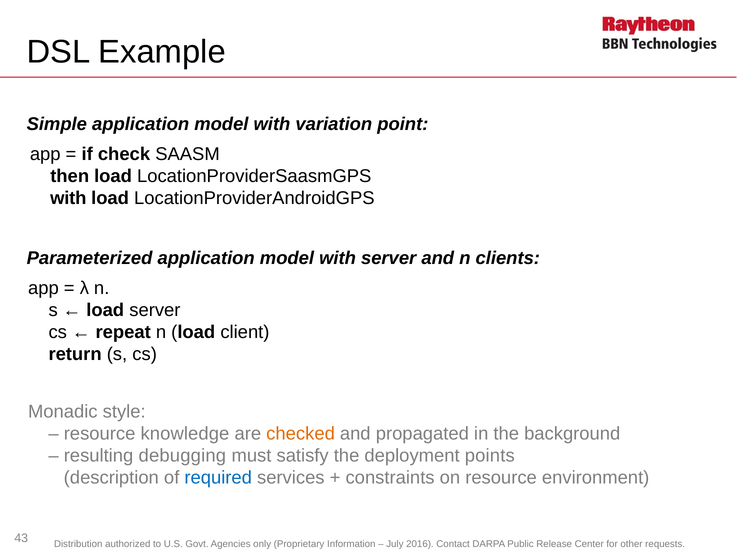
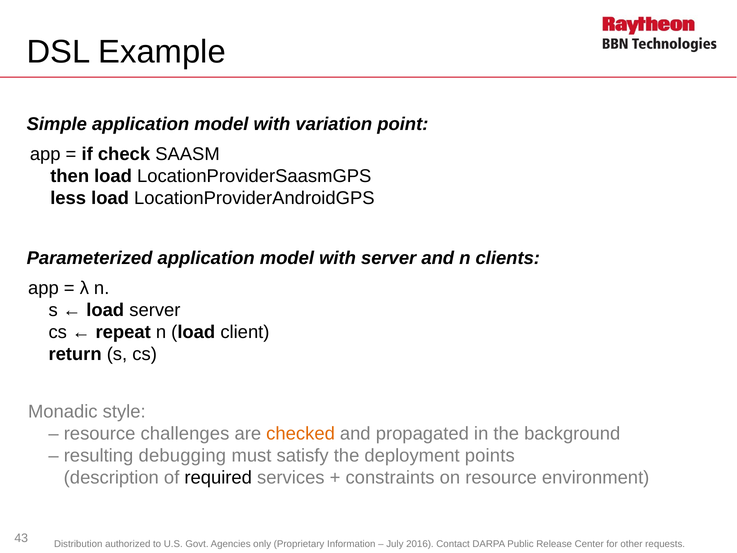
with: with -> less (68, 198)
knowledge: knowledge -> challenges (185, 433)
required colour: blue -> black (218, 478)
